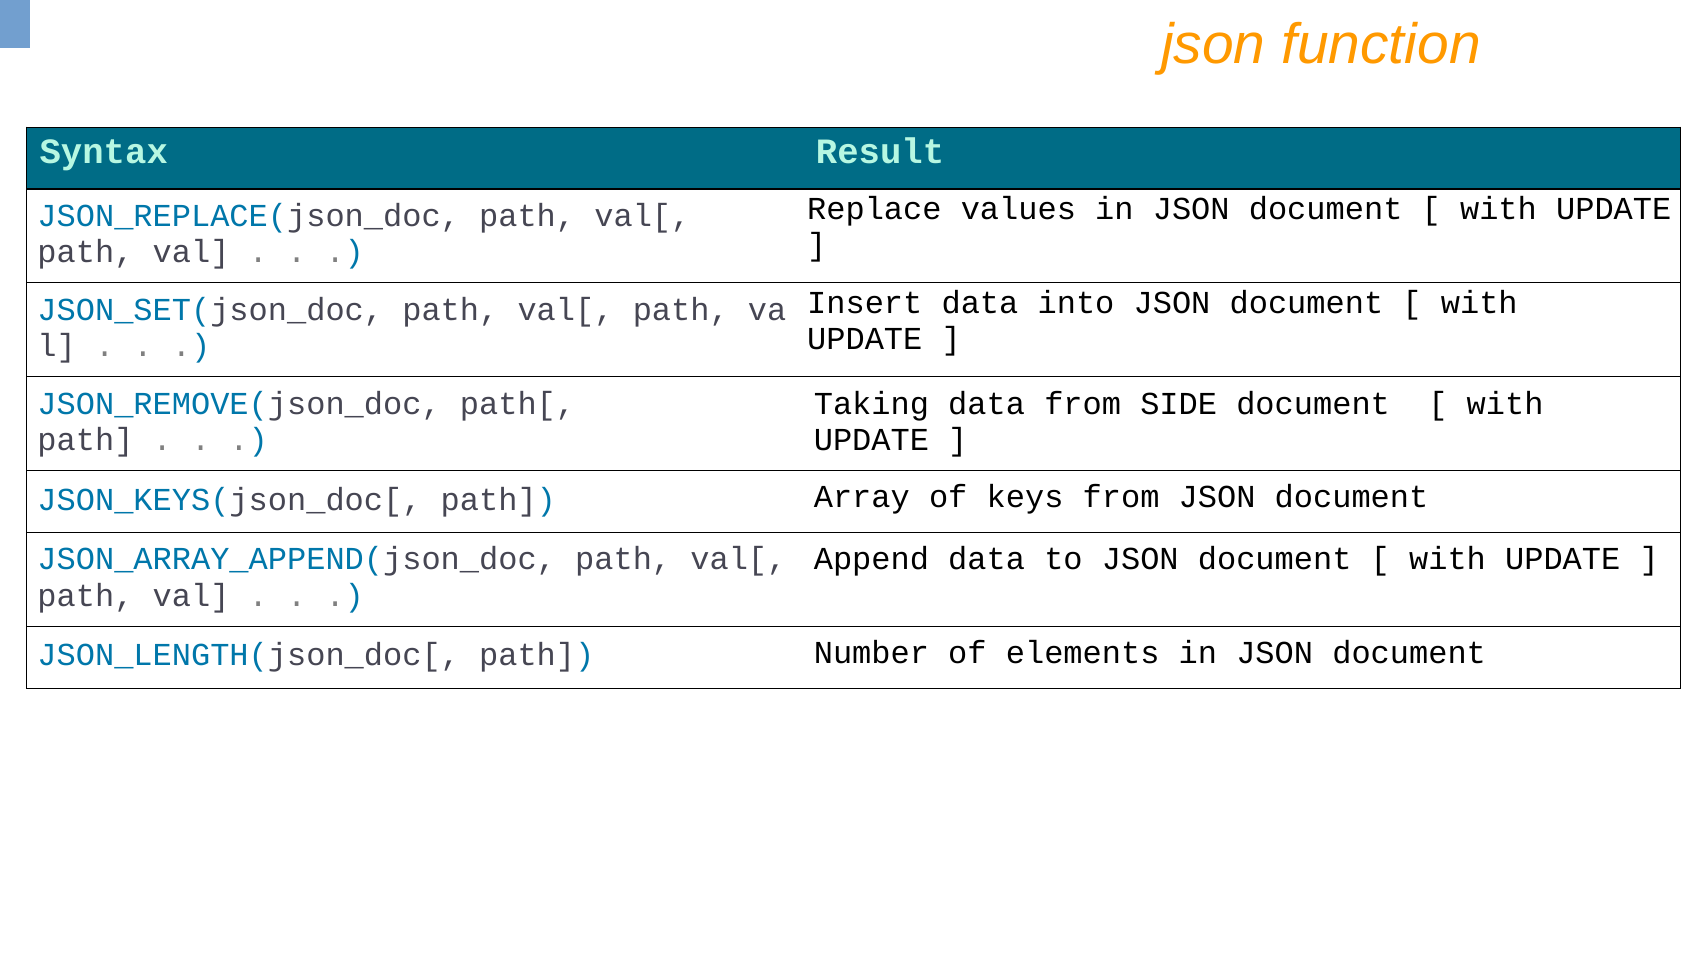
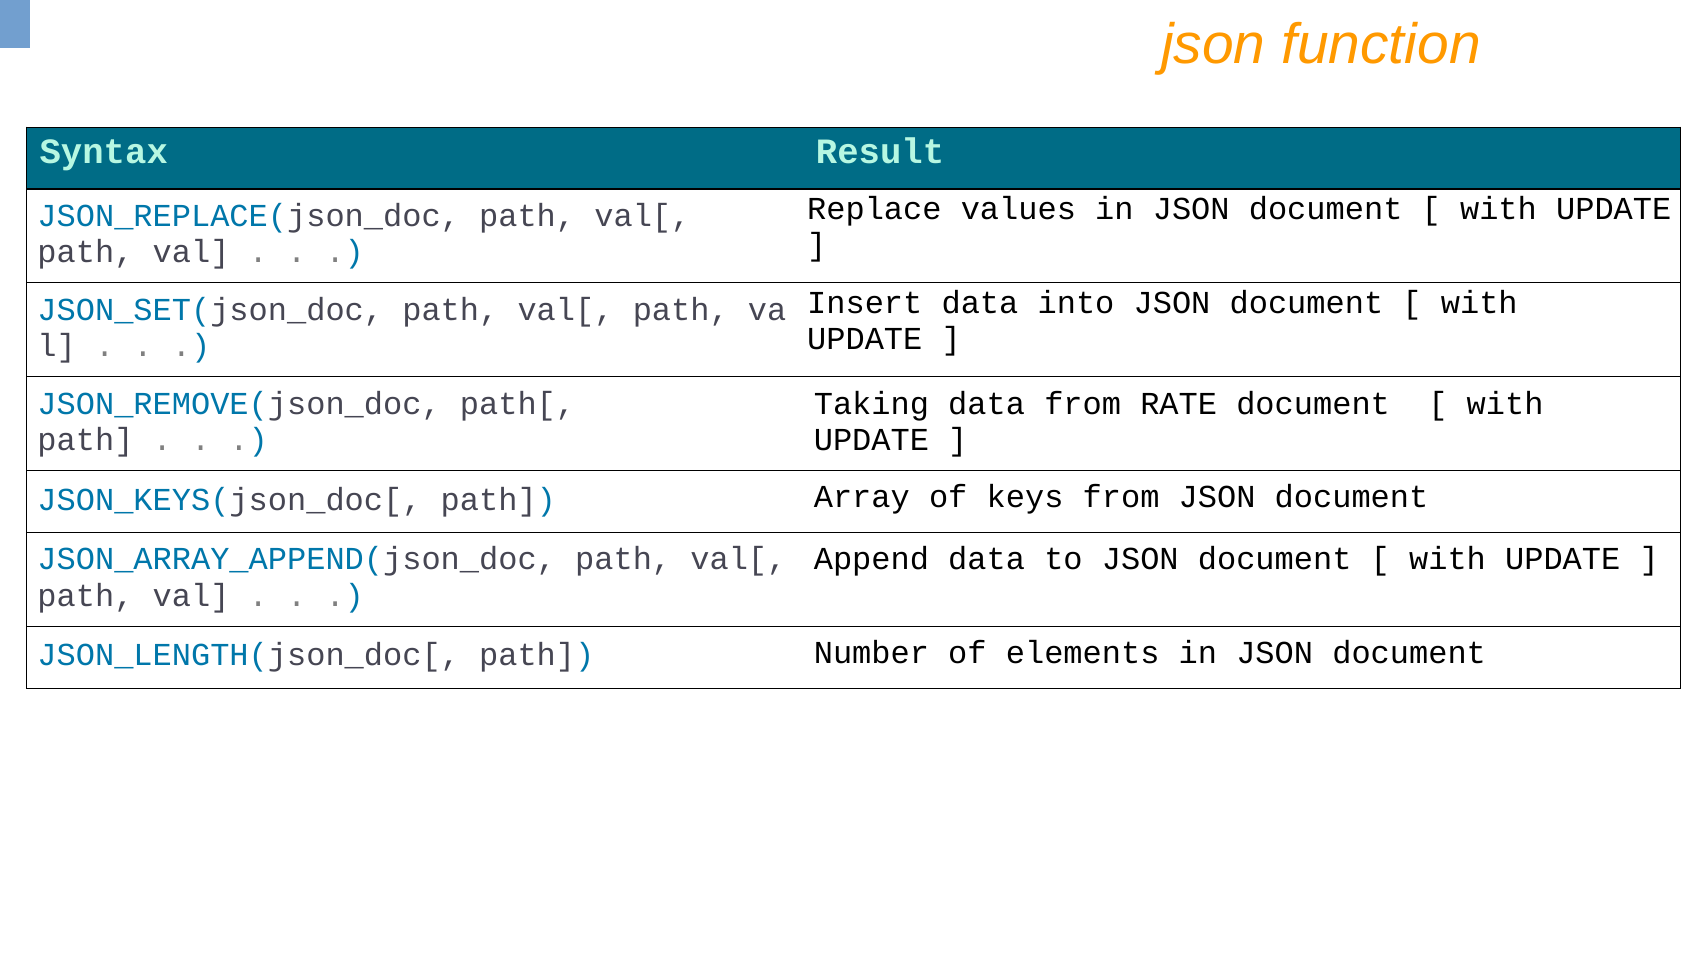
SIDE: SIDE -> RATE (1179, 404)
